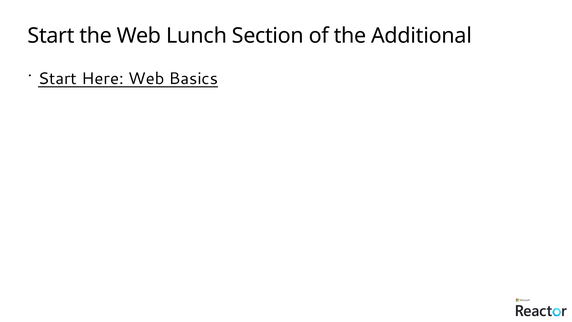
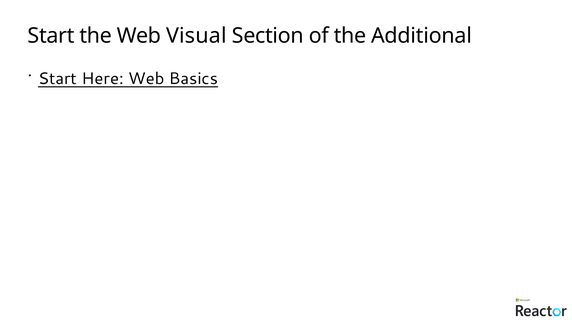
Lunch: Lunch -> Visual (196, 36)
